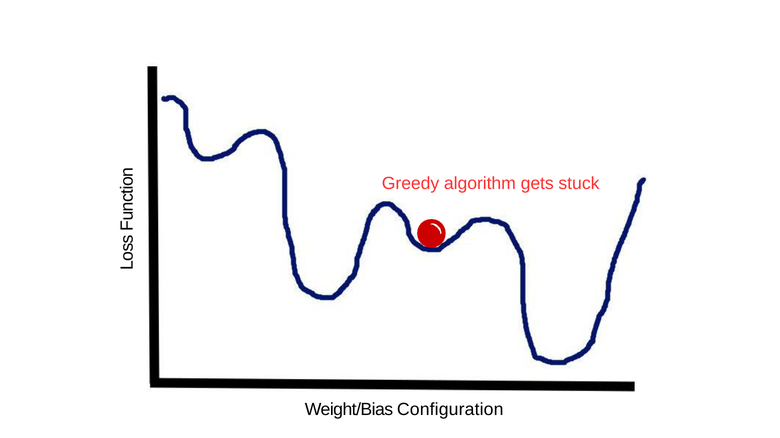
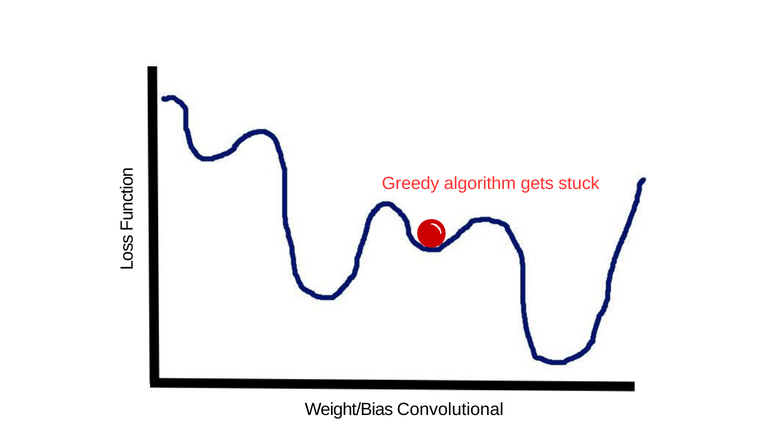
Configuration: Configuration -> Convolutional (450, 410)
